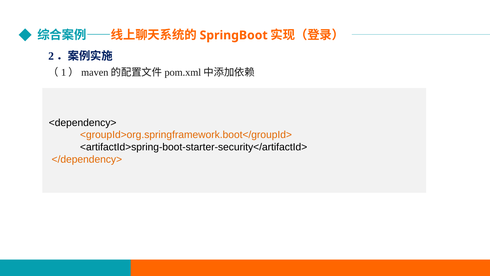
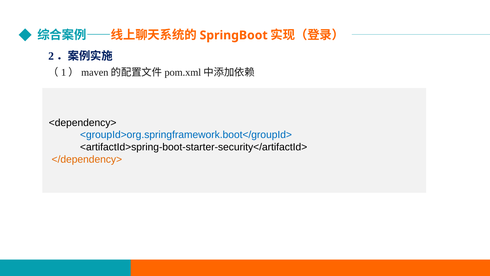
<groupId>org.springframework.boot</groupId> colour: orange -> blue (186, 135)
